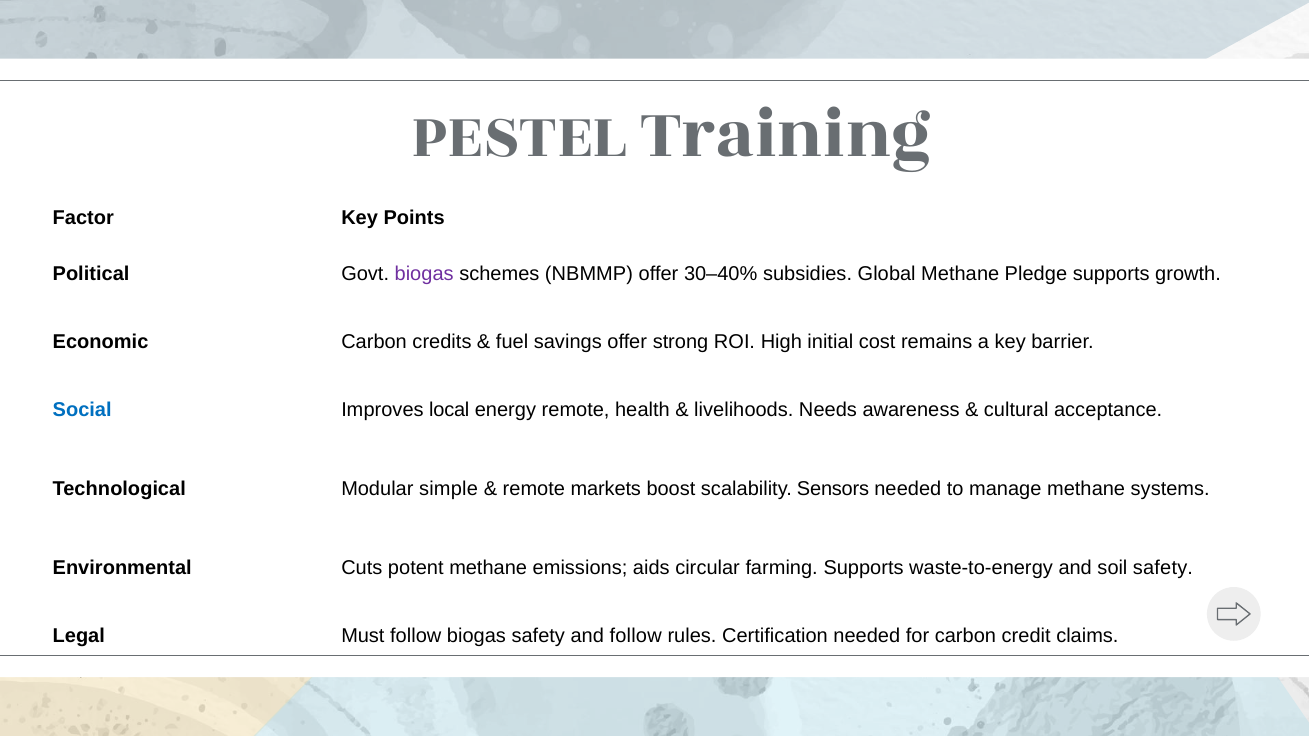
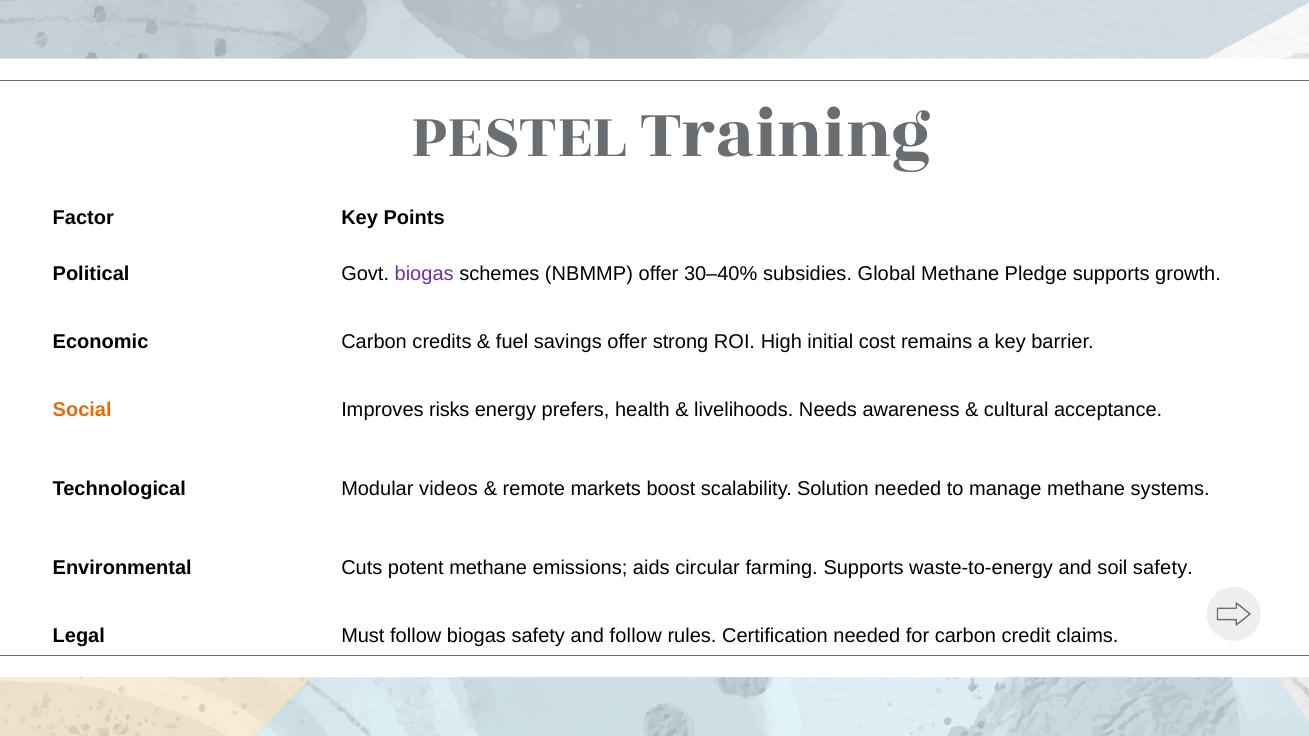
Social colour: blue -> orange (82, 410)
local: local -> risks (449, 410)
energy remote: remote -> prefers (576, 410)
simple: simple -> videos (448, 489)
Sensors: Sensors -> Solution (833, 489)
